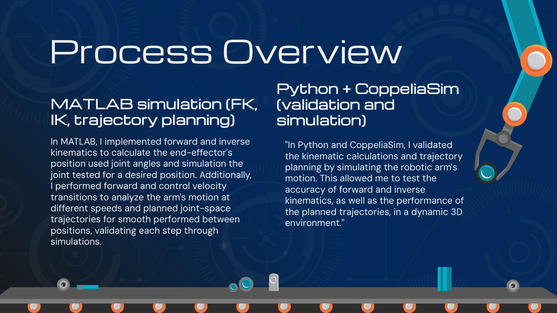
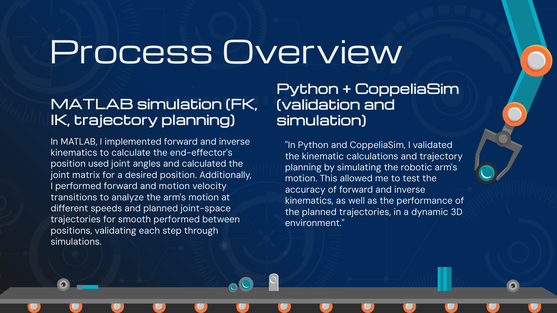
angles and simulation: simulation -> calculated (204, 164)
tested: tested -> matrix (86, 175)
and control: control -> motion (174, 186)
